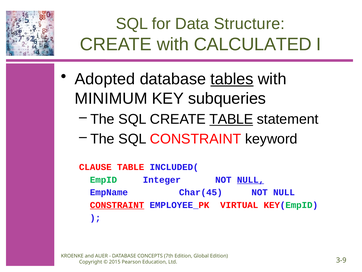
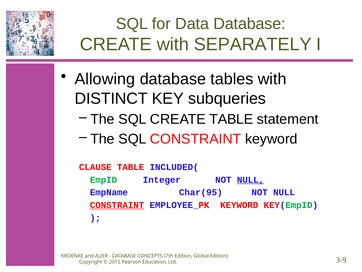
Data Structure: Structure -> Database (249, 24)
CALCULATED: CALCULATED -> SEPARATELY (253, 44)
Adopted: Adopted -> Allowing (105, 79)
tables underline: present -> none (232, 79)
MINIMUM: MINIMUM -> DISTINCT (111, 98)
TABLE underline: present -> none (231, 119)
Char(45: Char(45 -> Char(95 (201, 192)
EMPLOYEE_PK VIRTUAL: VIRTUAL -> KEYWORD (239, 205)
